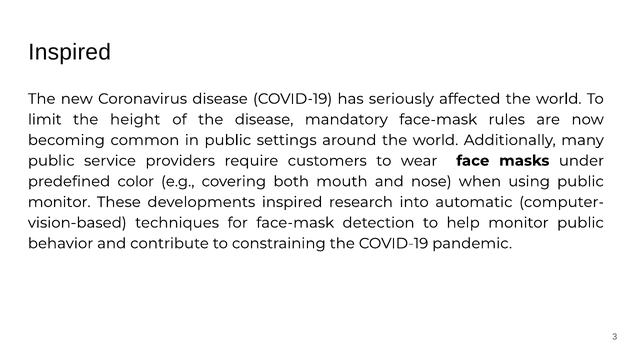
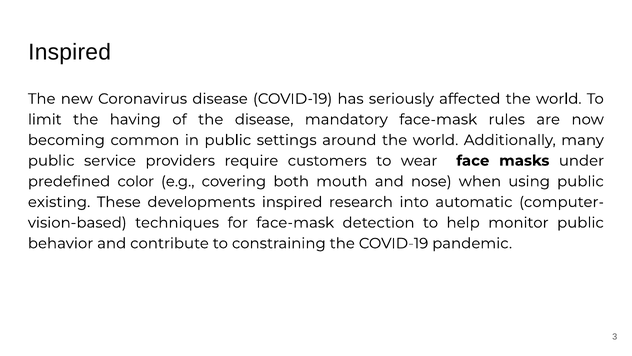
height: height -> having (135, 119)
monitor: monitor -> existing (59, 202)
